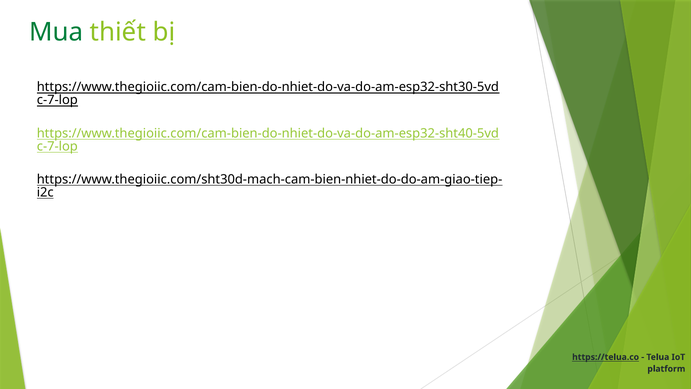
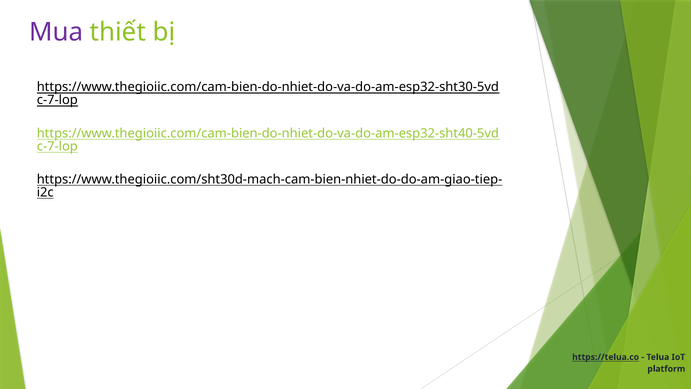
Mua colour: green -> purple (56, 32)
